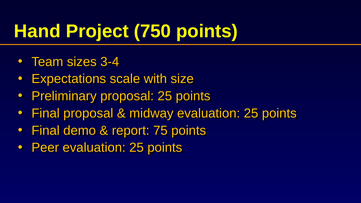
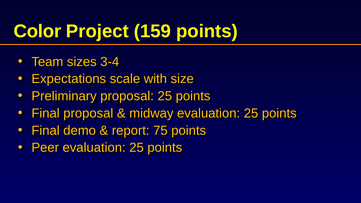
Hand: Hand -> Color (37, 31)
750: 750 -> 159 (152, 31)
